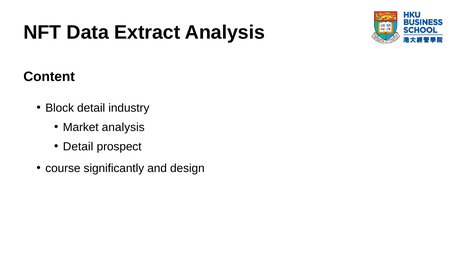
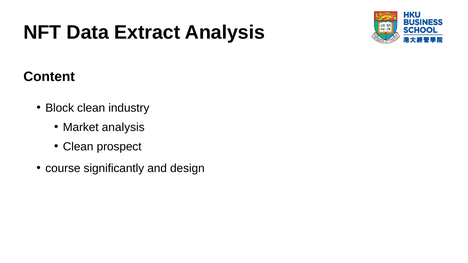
Block detail: detail -> clean (91, 108)
Detail: Detail -> Clean (78, 147)
